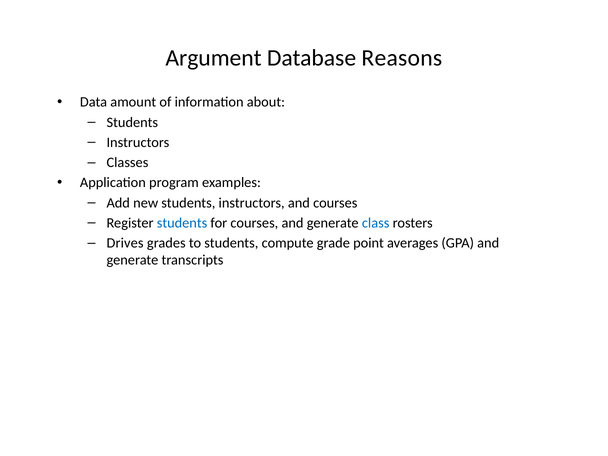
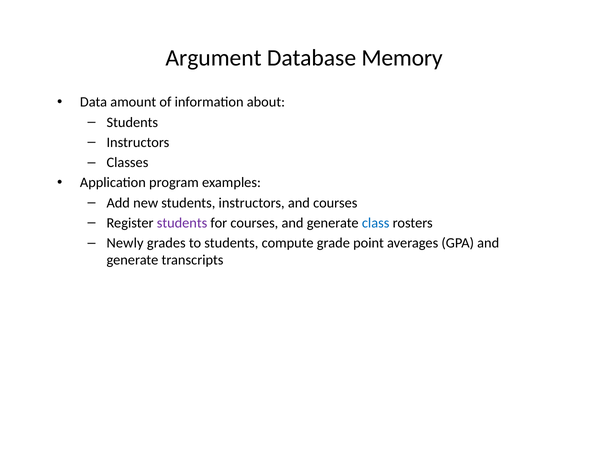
Reasons: Reasons -> Memory (402, 58)
students colour: blue -> purple (182, 223)
Drives: Drives -> Newly (125, 243)
